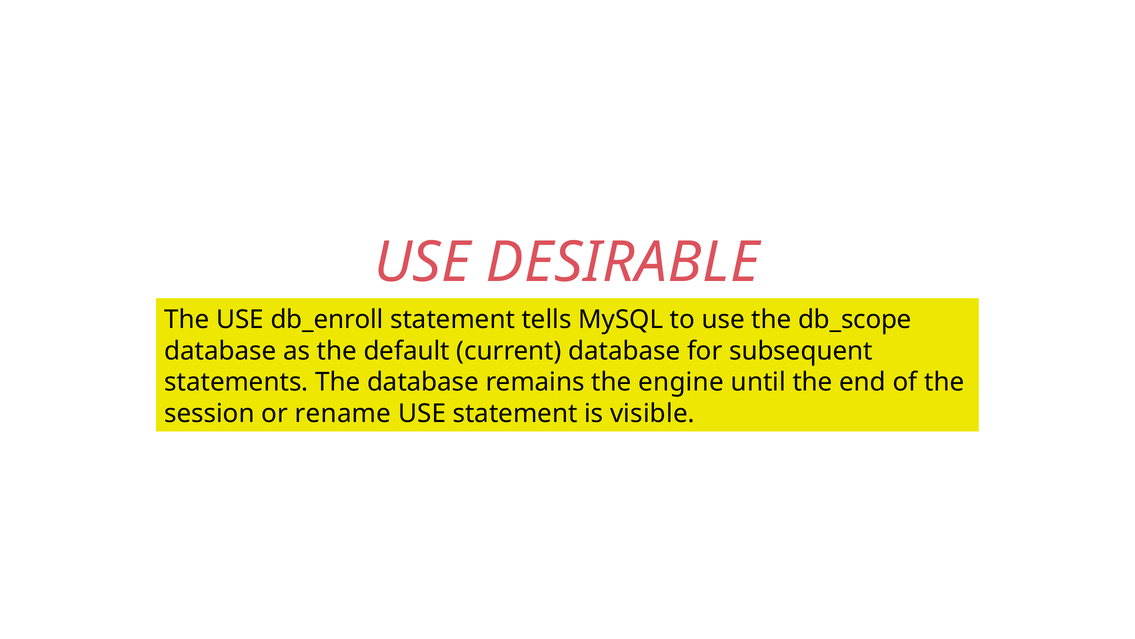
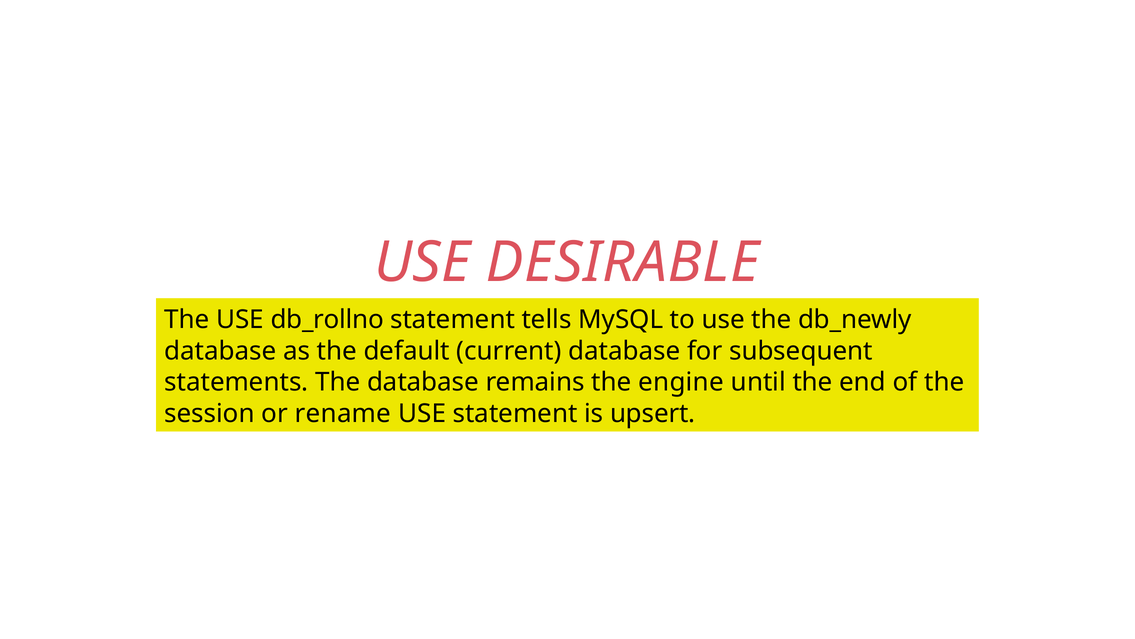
db_enroll: db_enroll -> db_rollno (327, 320)
db_scope: db_scope -> db_newly (855, 320)
visible: visible -> upsert (653, 413)
